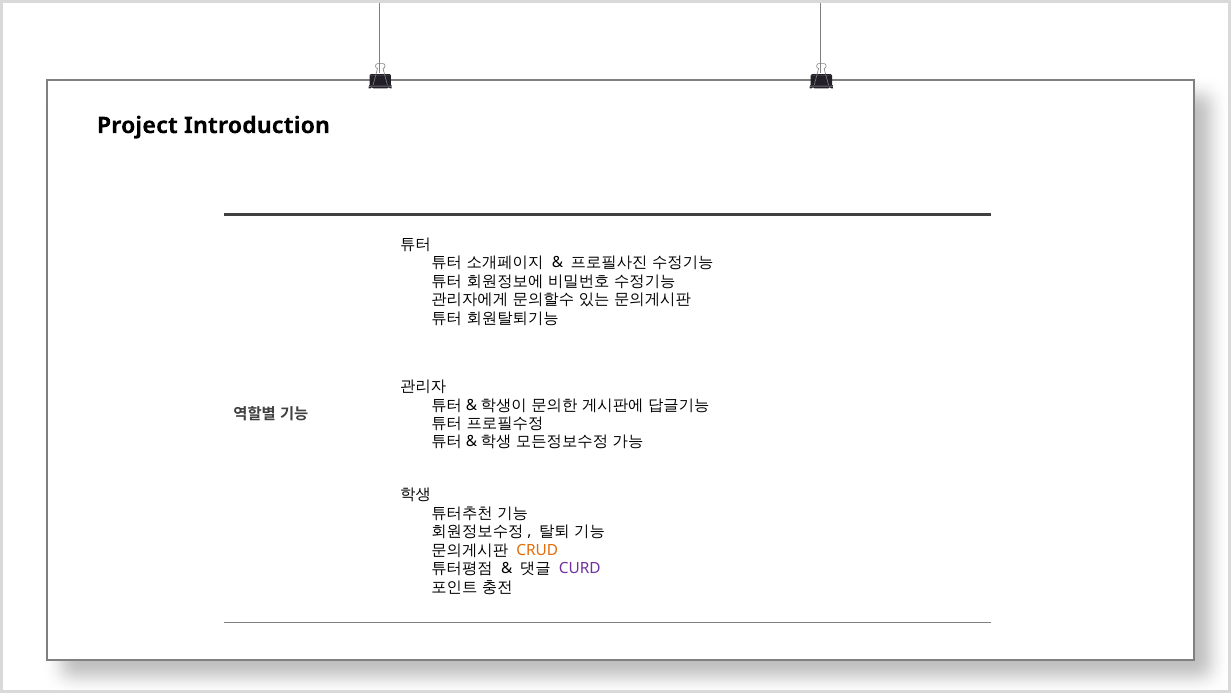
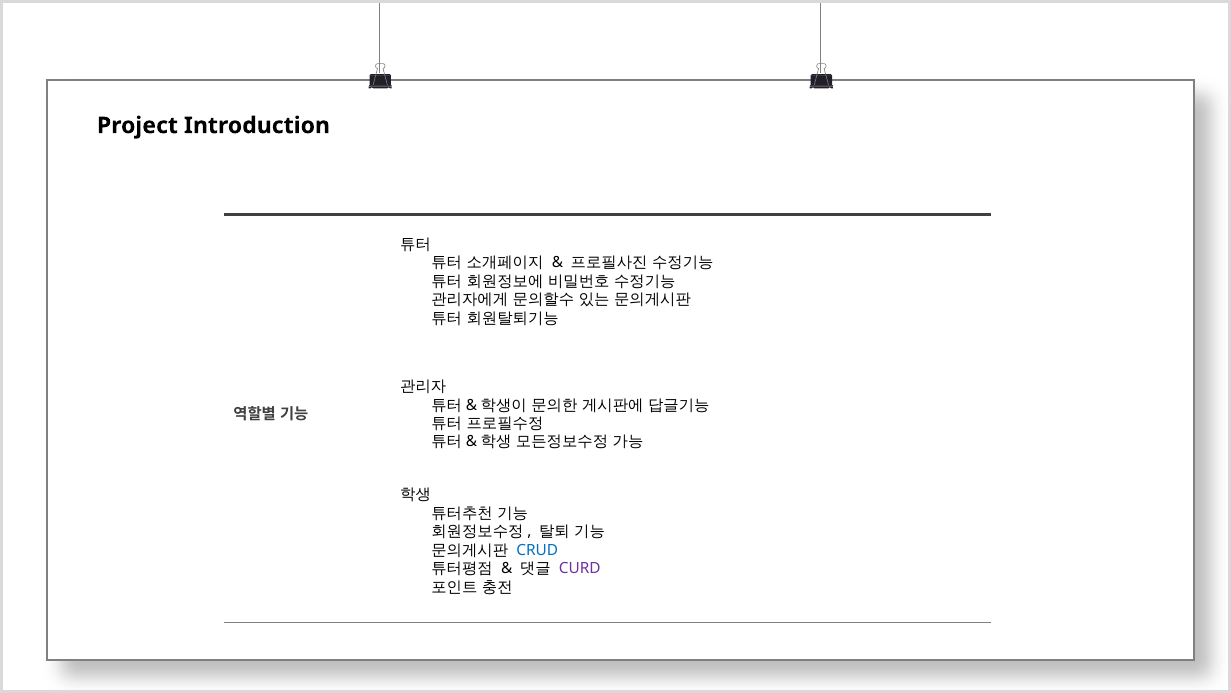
CRUD colour: orange -> blue (537, 550)
